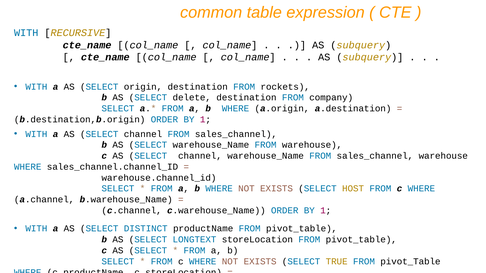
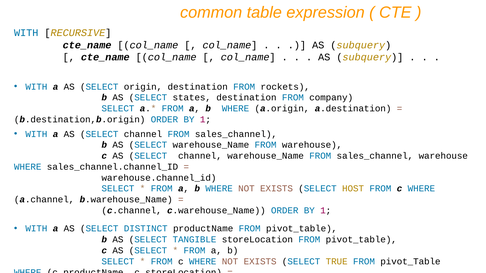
delete: delete -> states (192, 98)
LONGTEXT: LONGTEXT -> TANGIBLE (195, 240)
